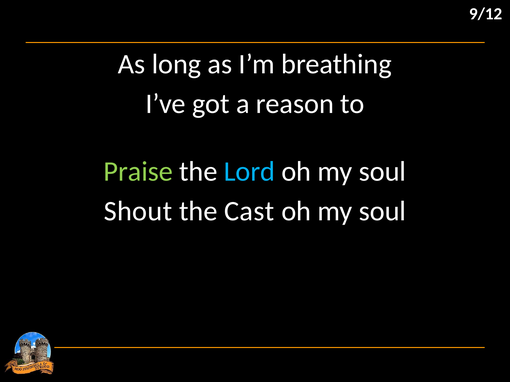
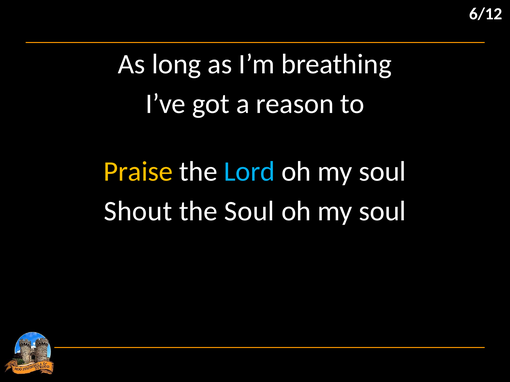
9/12: 9/12 -> 6/12 (486, 14)
Praise colour: light green -> yellow (138, 172)
the Cast: Cast -> Soul (249, 211)
